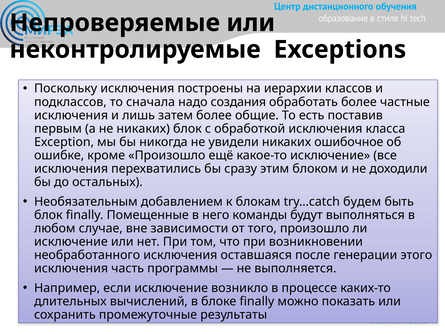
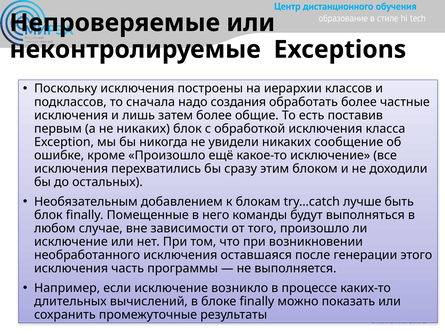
ошибочное: ошибочное -> сообщение (349, 142)
будем: будем -> лучше (362, 201)
